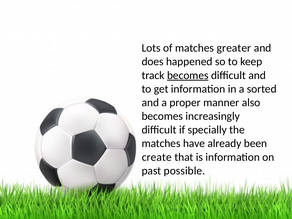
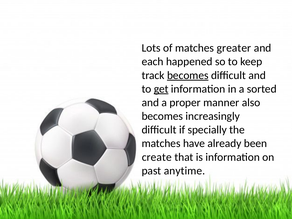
does: does -> each (153, 62)
get underline: none -> present (161, 89)
possible: possible -> anytime (184, 171)
